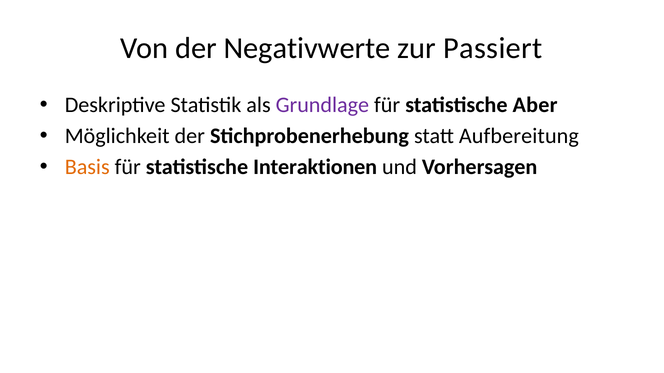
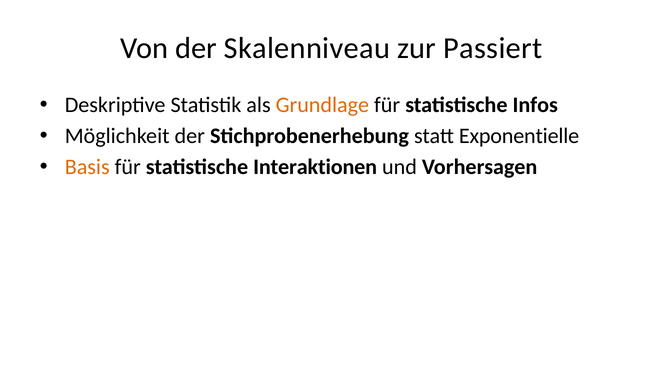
Negativwerte: Negativwerte -> Skalenniveau (307, 48)
Grundlage colour: purple -> orange (322, 105)
Aber: Aber -> Infos (535, 105)
Aufbereitung: Aufbereitung -> Exponentielle (519, 136)
